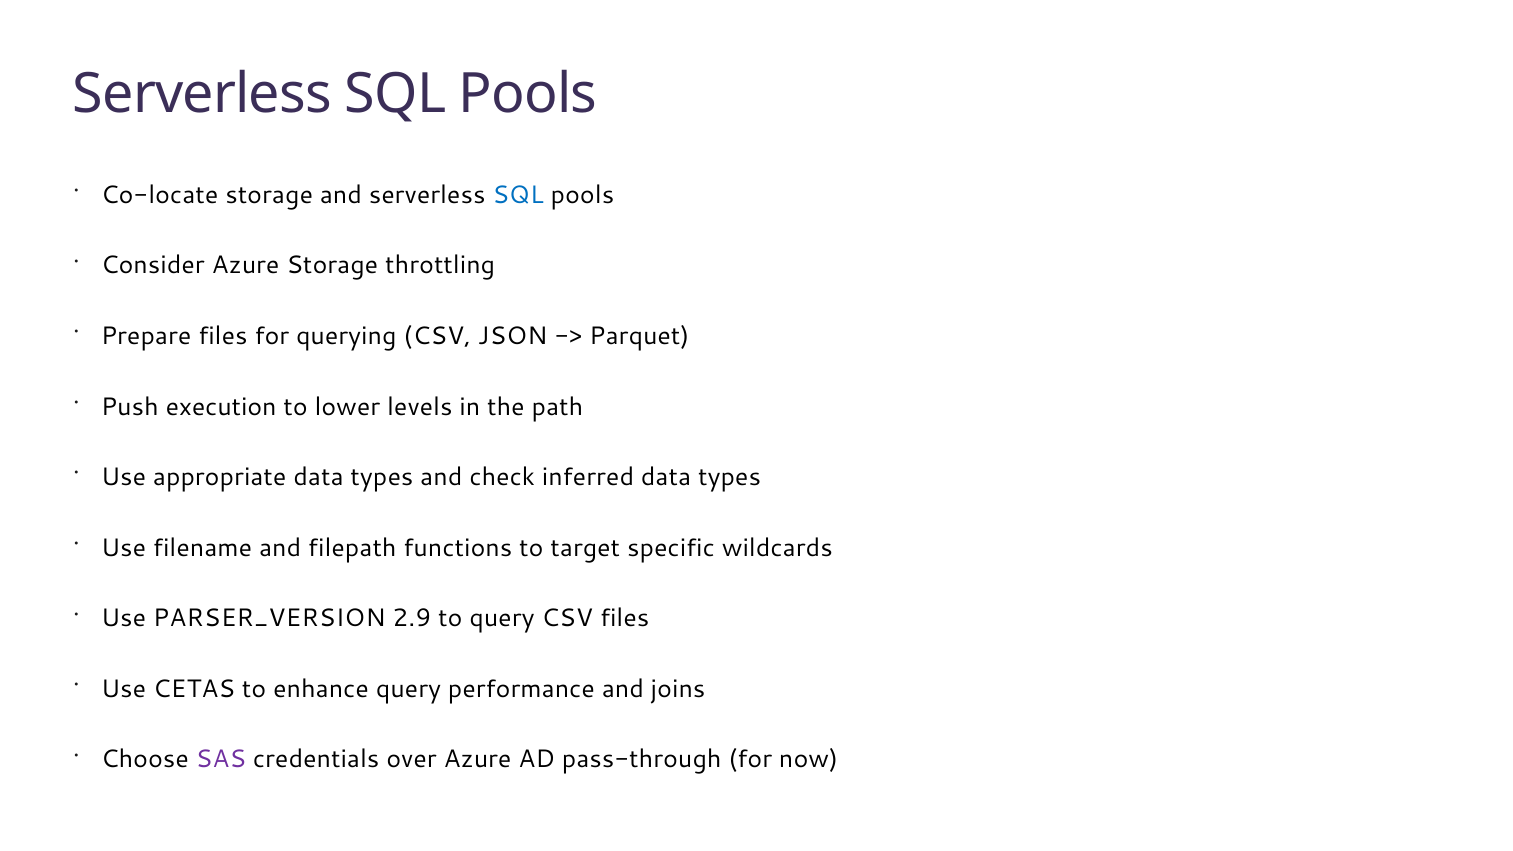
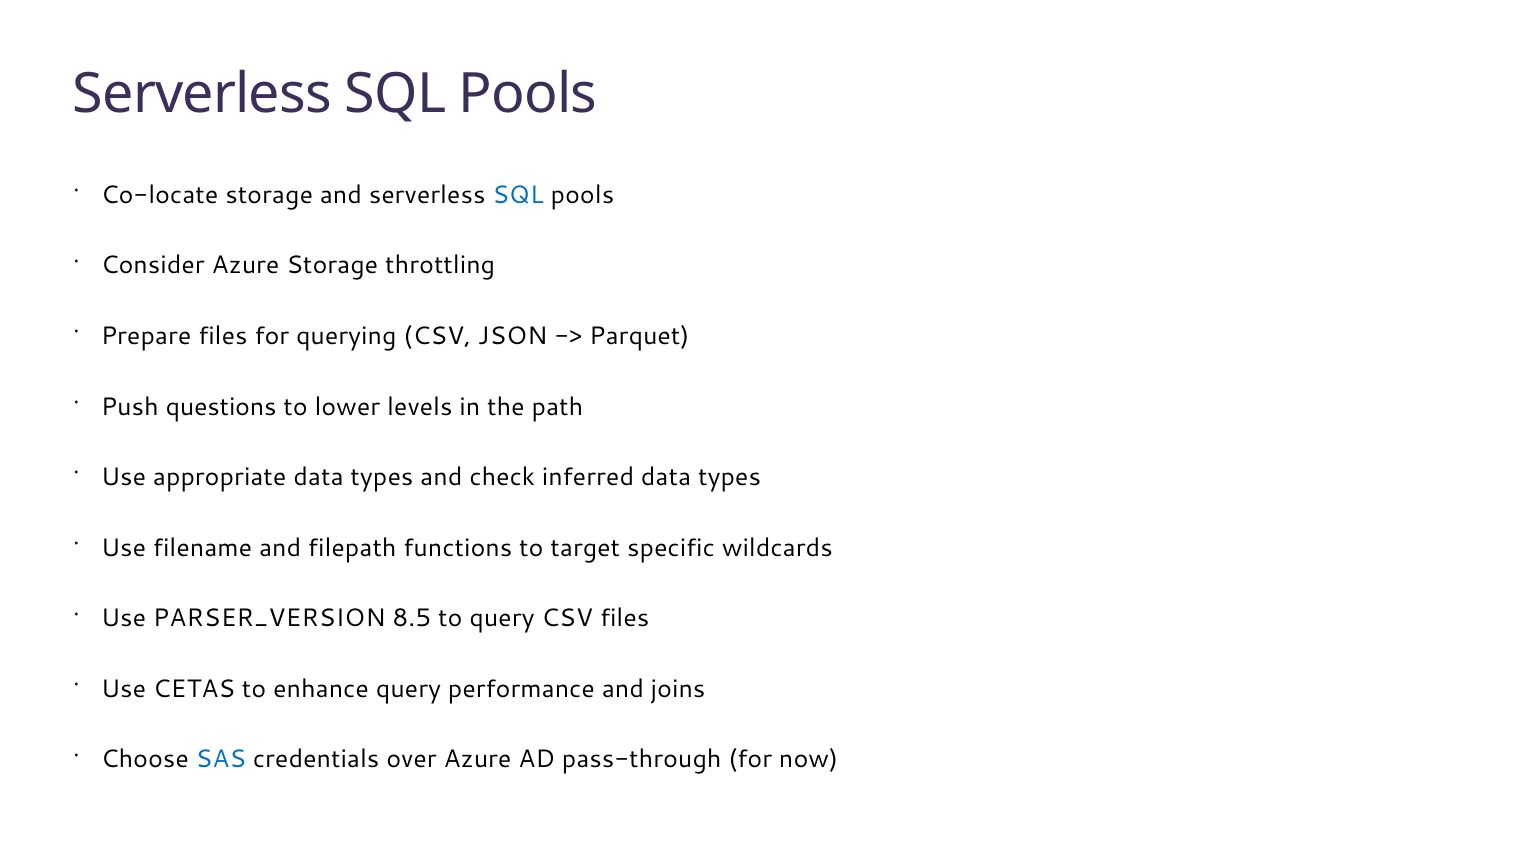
execution: execution -> questions (221, 407)
2.9: 2.9 -> 8.5 (412, 619)
SAS colour: purple -> blue (221, 760)
